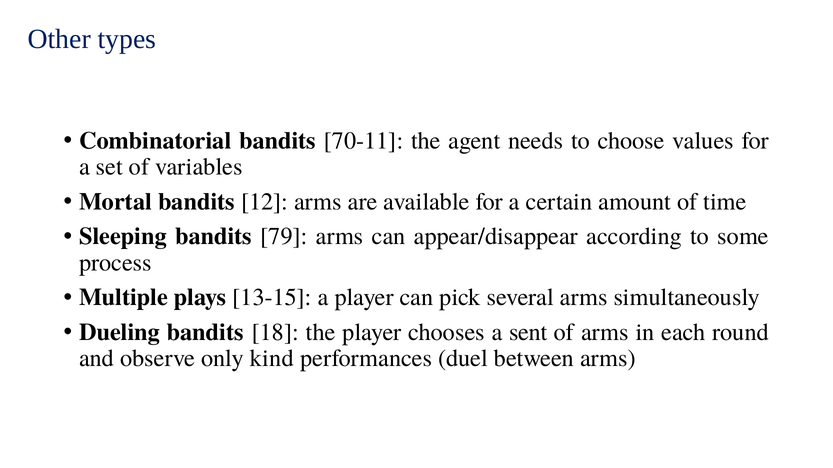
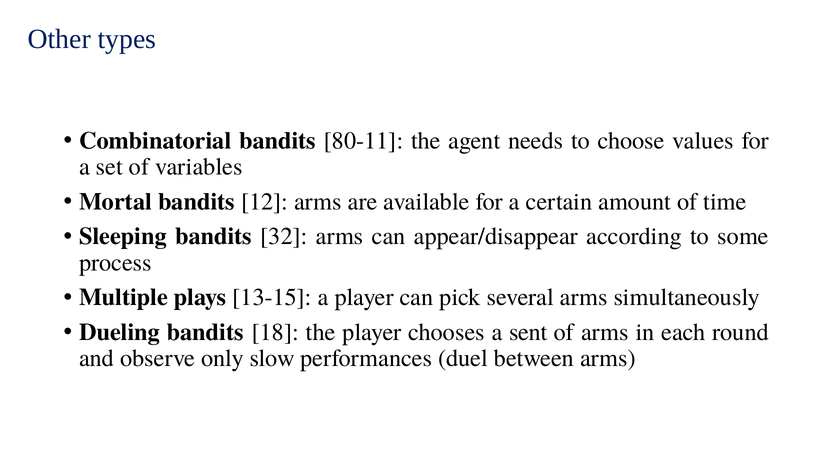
70-11: 70-11 -> 80-11 (364, 141)
79: 79 -> 32 (284, 237)
kind: kind -> slow (272, 359)
